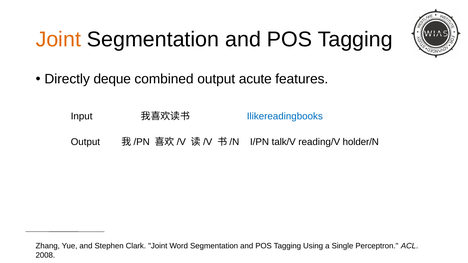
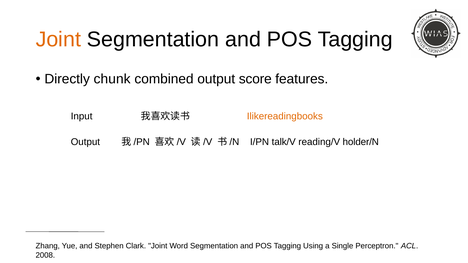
deque: deque -> chunk (112, 79)
acute: acute -> score (255, 79)
Ilikereadingbooks colour: blue -> orange (285, 116)
